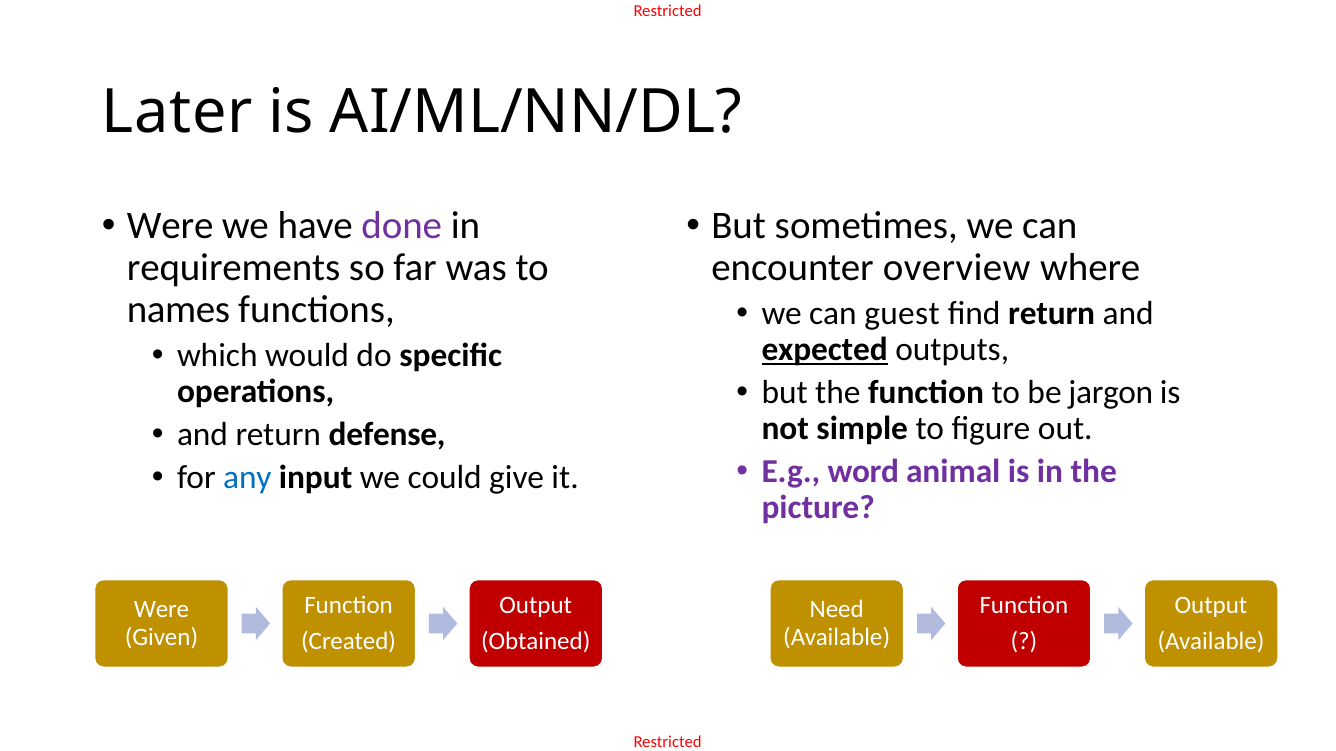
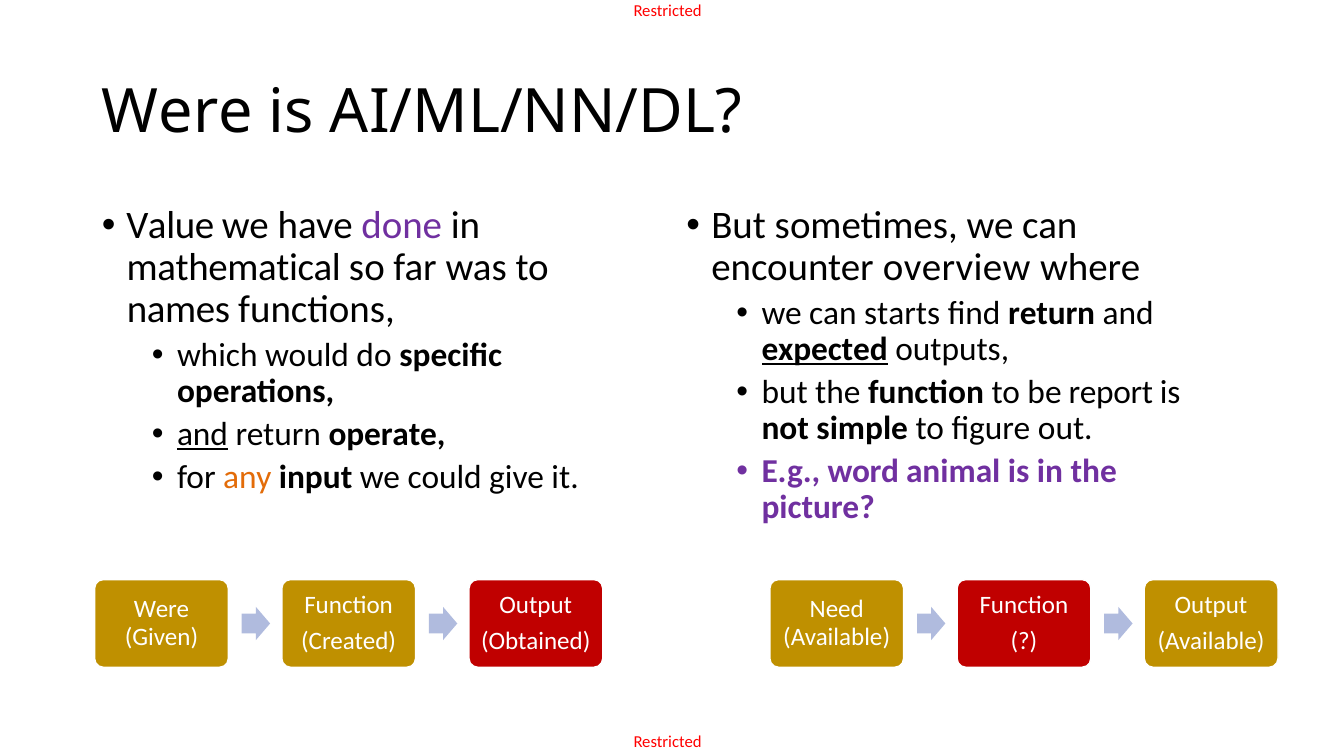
Later: Later -> Were (177, 112)
Were: Were -> Value (170, 226)
requirements: requirements -> mathematical (234, 268)
guest: guest -> starts (902, 314)
jargon: jargon -> report (1111, 393)
and underline: none -> present (203, 435)
defense: defense -> operate (387, 435)
any colour: blue -> orange (247, 478)
